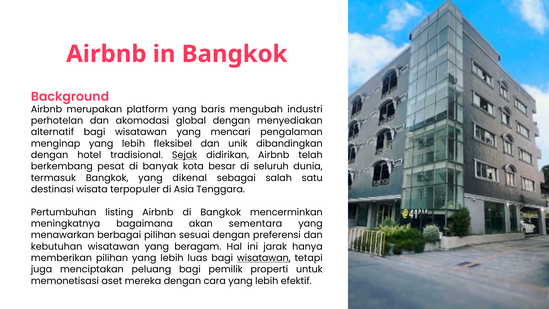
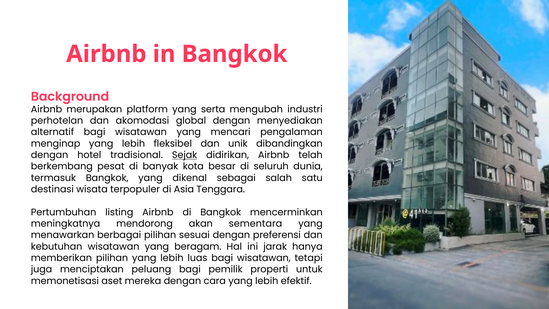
baris: baris -> serta (213, 109)
bagaimana: bagaimana -> mendorong (145, 224)
wisatawan underline: present -> none (264, 258)
